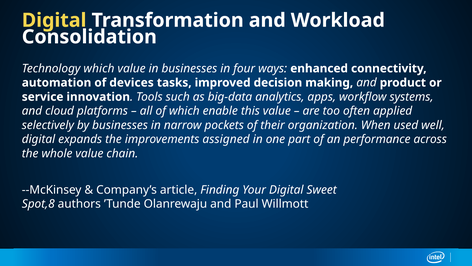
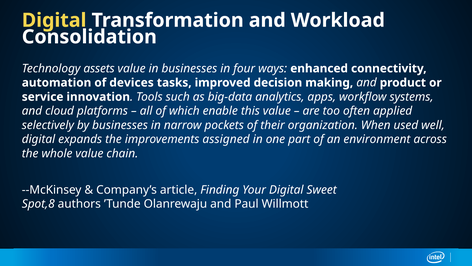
Technology which: which -> assets (99, 68)
performance: performance -> environment (377, 139)
